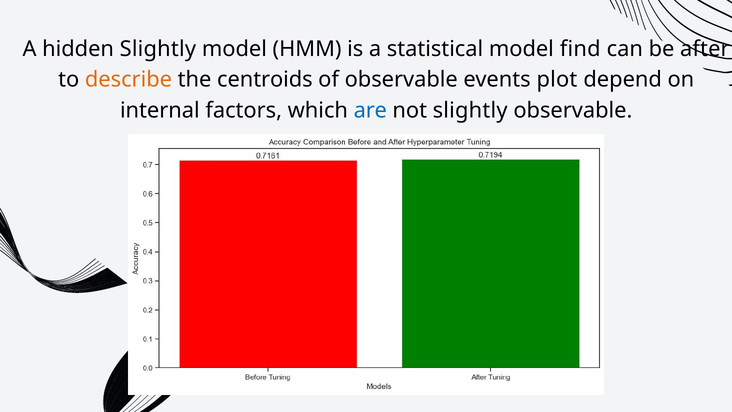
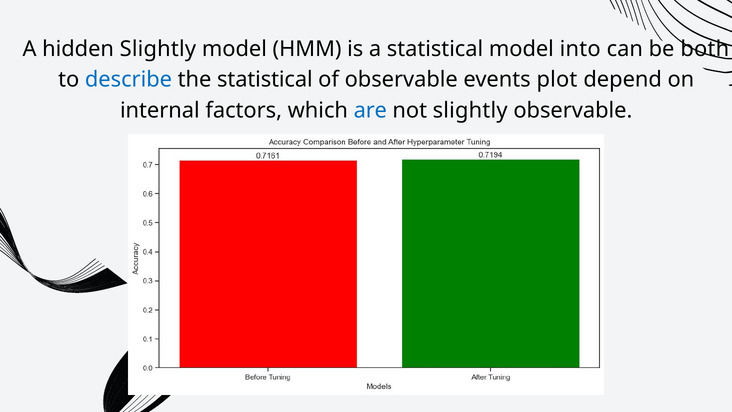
find: find -> into (580, 49)
after: after -> both (705, 49)
describe colour: orange -> blue (128, 80)
the centroids: centroids -> statistical (265, 80)
